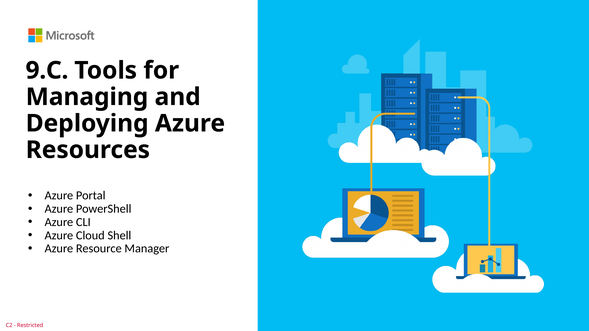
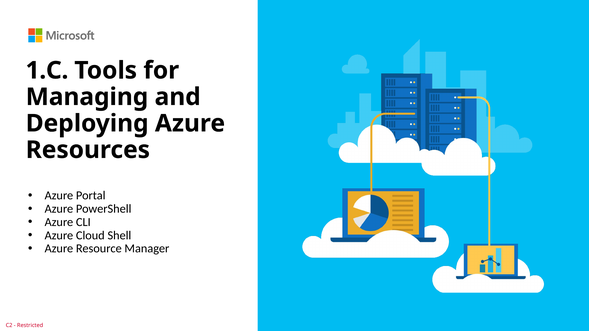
9.C: 9.C -> 1.C (47, 71)
